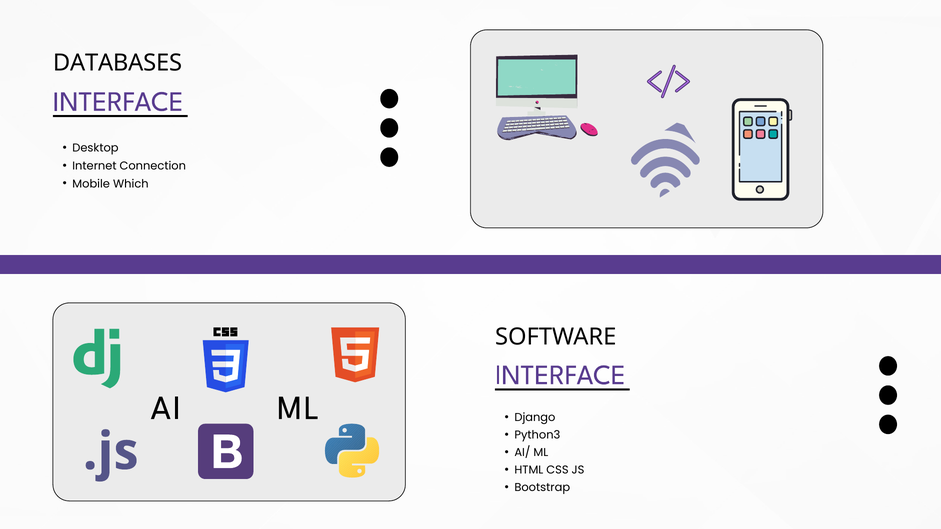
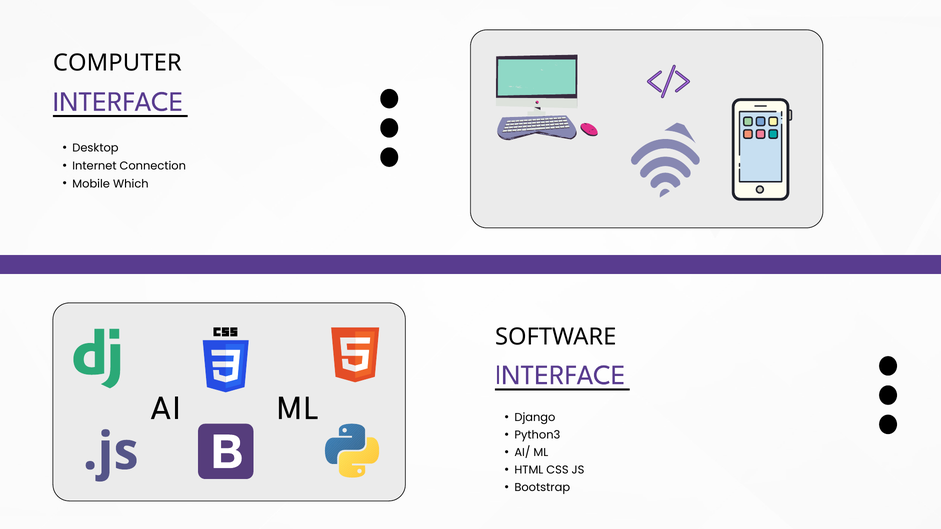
DATABASES: DATABASES -> COMPUTER (117, 63)
